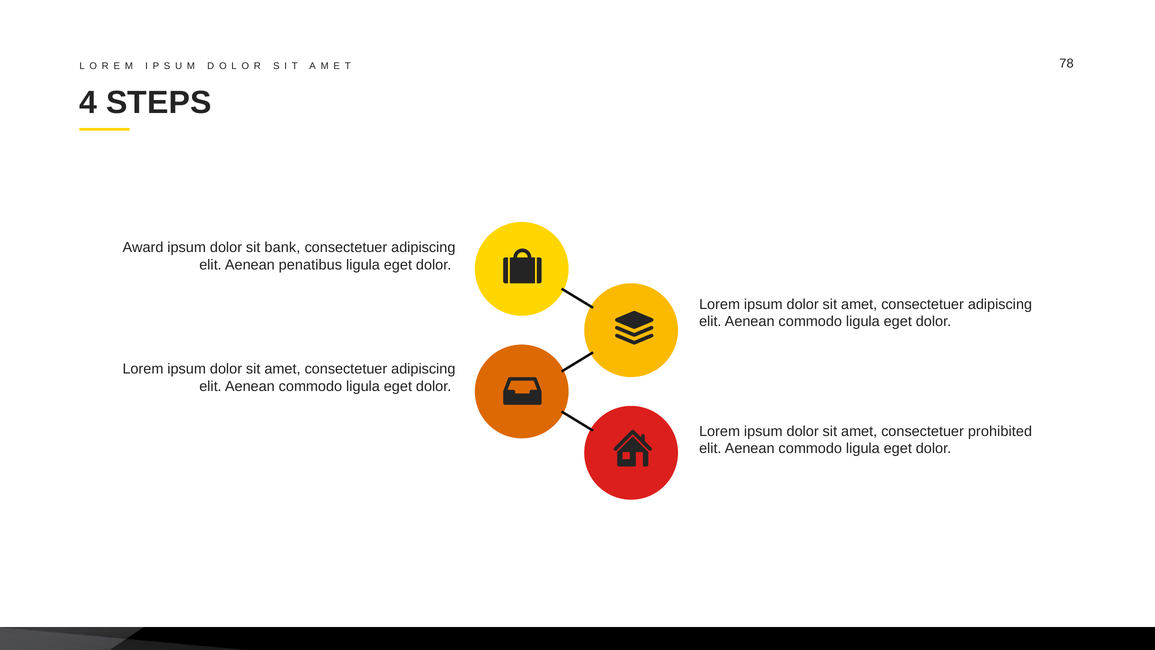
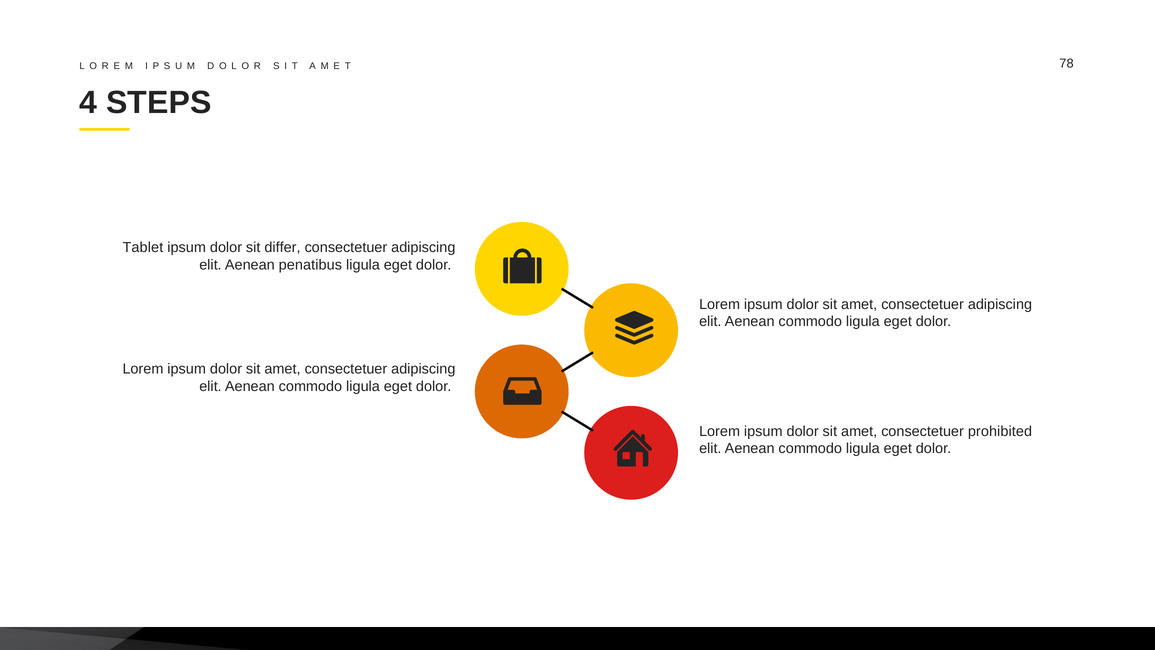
Award: Award -> Tablet (143, 247)
bank: bank -> differ (282, 247)
